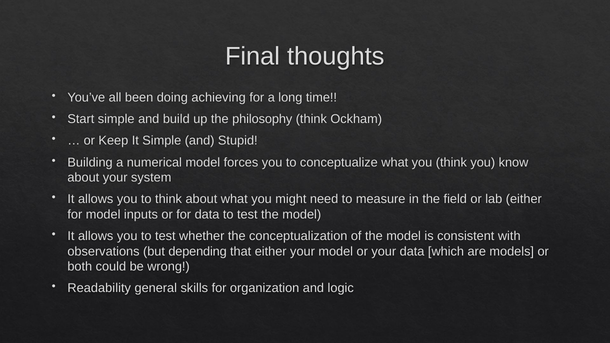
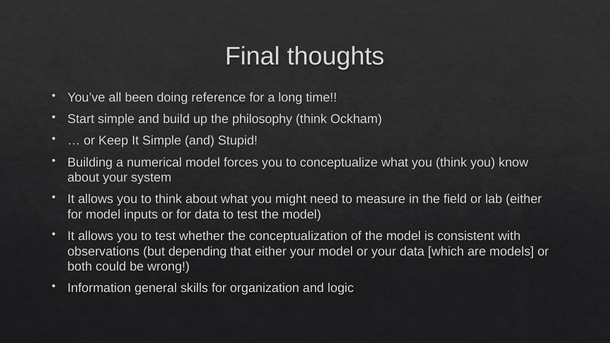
achieving: achieving -> reference (219, 97)
Readability: Readability -> Information (99, 288)
